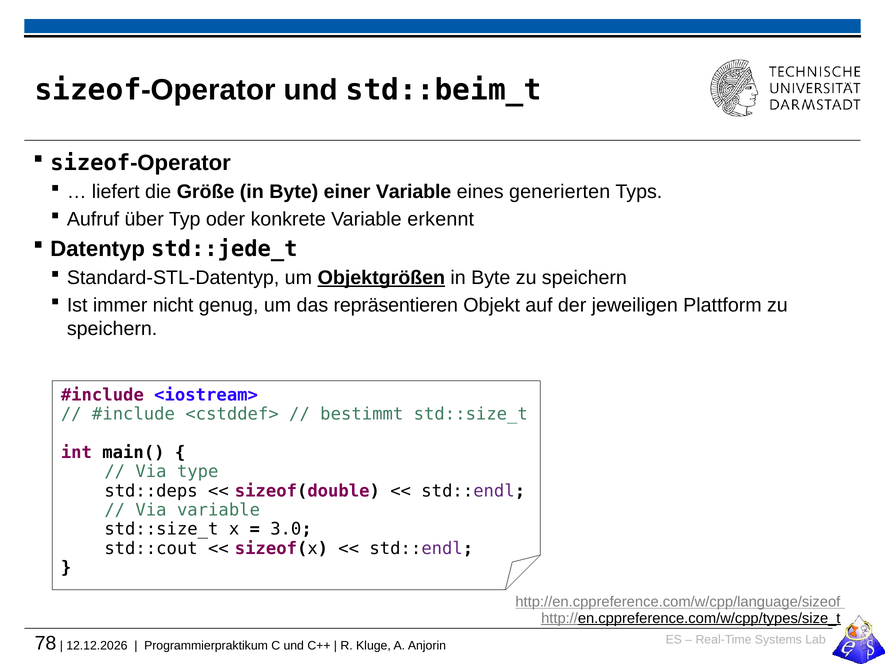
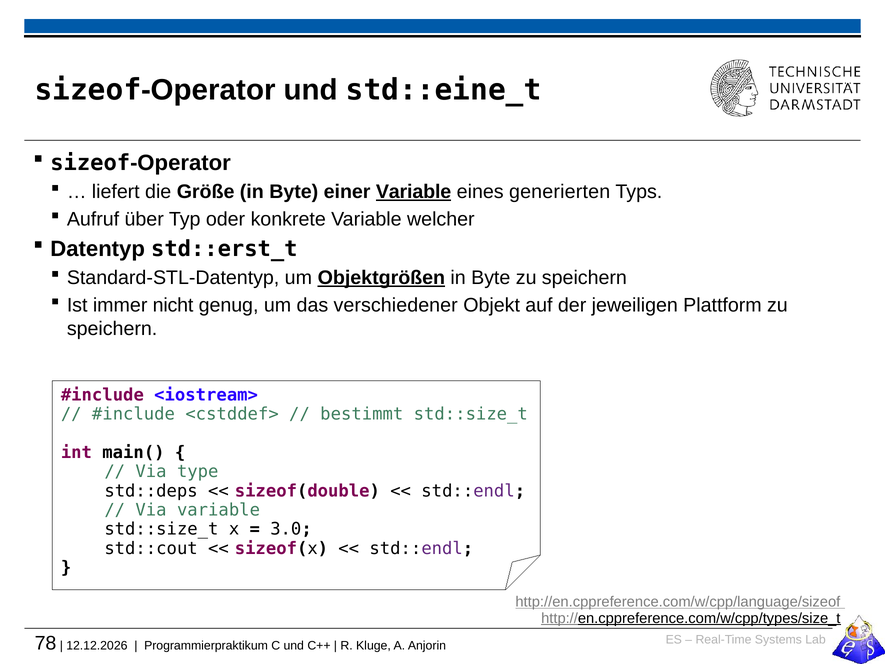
std::beim_t: std::beim_t -> std::eine_t (444, 90)
Variable underline: none -> present (414, 192)
erkennt: erkennt -> welcher (441, 219)
std::jede_t: std::jede_t -> std::erst_t (224, 249)
repräsentieren: repräsentieren -> verschiedener (396, 305)
